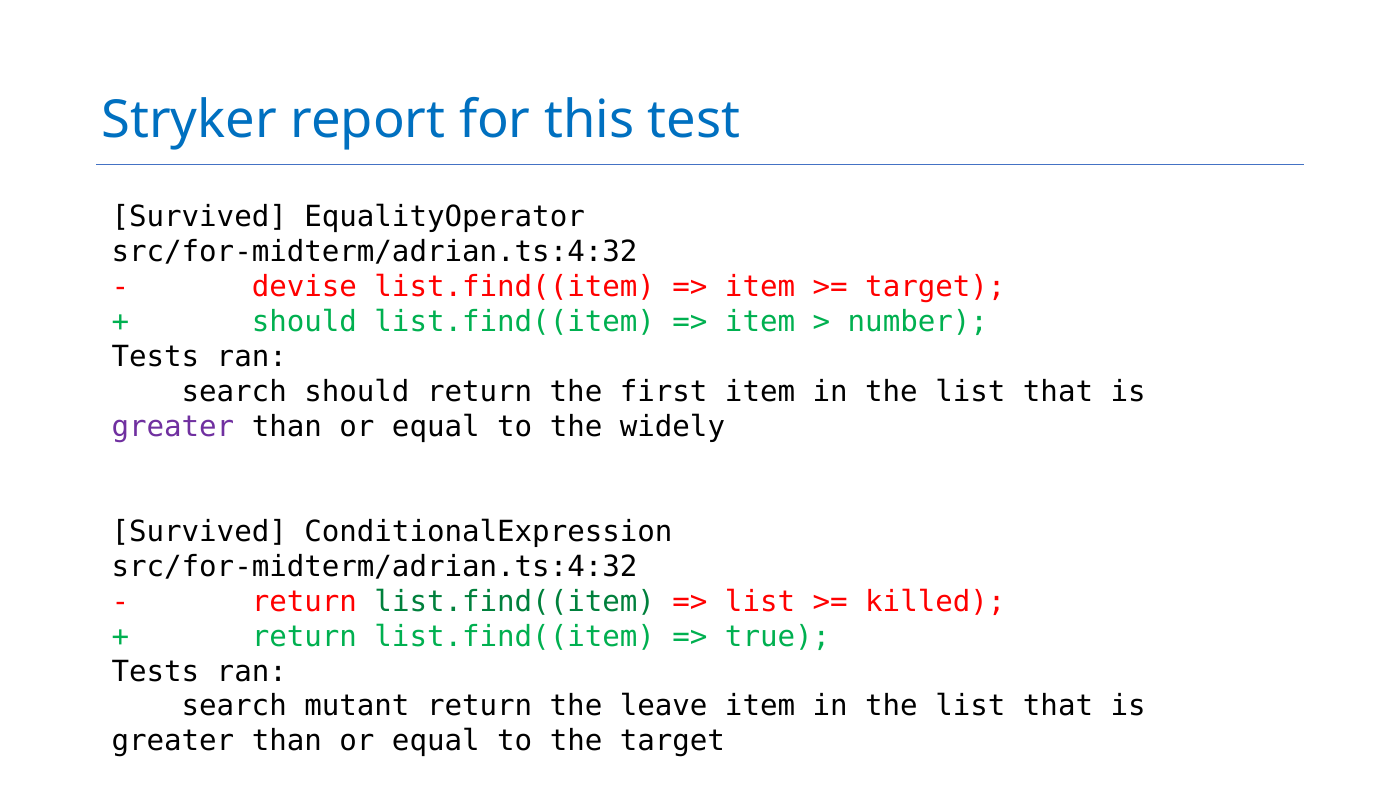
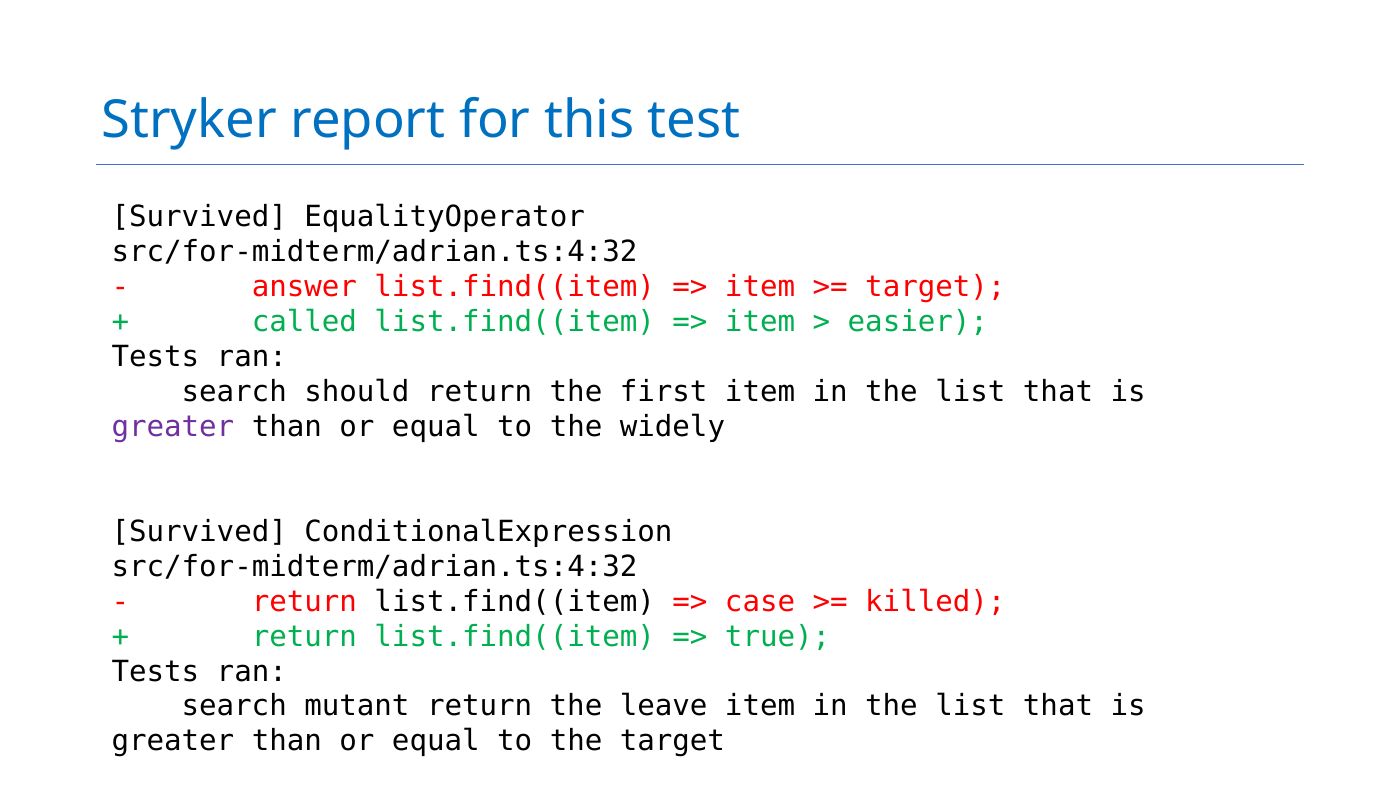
devise: devise -> answer (304, 287)
should: should -> called (304, 322)
number: number -> easier (918, 322)
list.find((item colour: green -> black (515, 602)
list: list -> case (760, 602)
